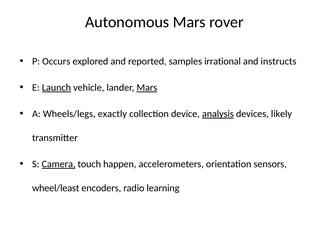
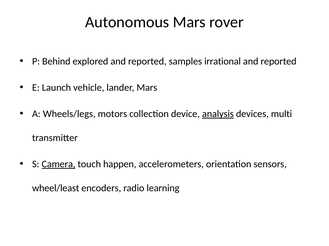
Occurs: Occurs -> Behind (56, 62)
instructs: instructs -> reported (279, 62)
Launch underline: present -> none (56, 88)
Mars underline: present -> none (147, 88)
exactly: exactly -> motors (112, 114)
likely: likely -> multi (282, 114)
